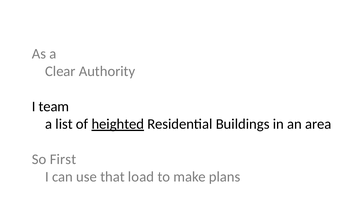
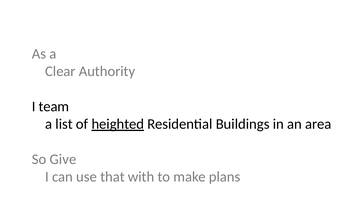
First: First -> Give (63, 159)
load: load -> with (141, 177)
